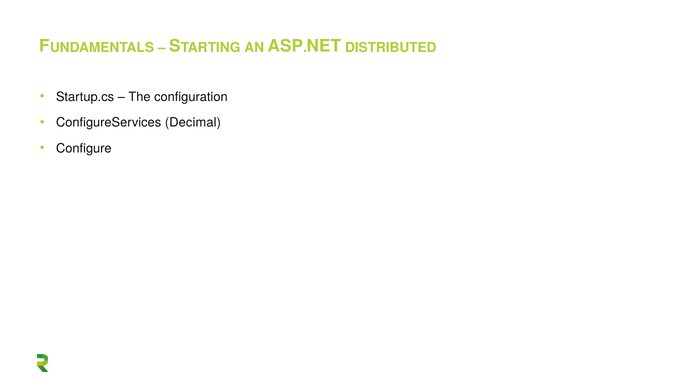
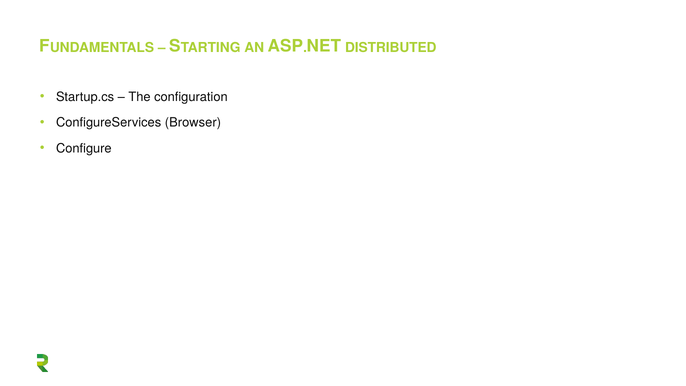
Decimal: Decimal -> Browser (193, 123)
